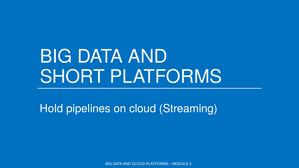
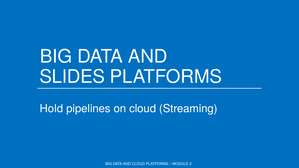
SHORT: SHORT -> SLIDES (72, 77)
